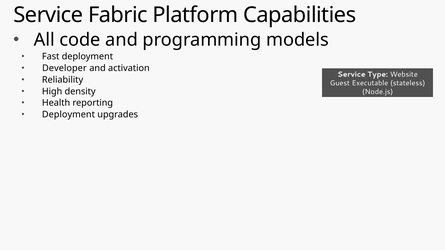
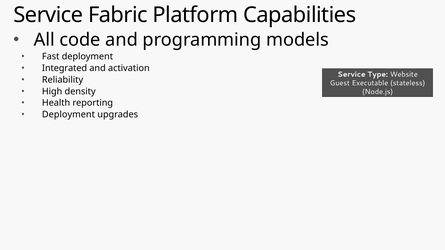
Developer: Developer -> Integrated (65, 68)
